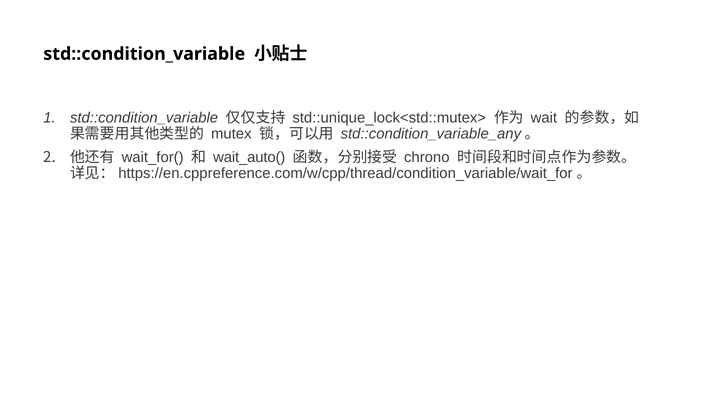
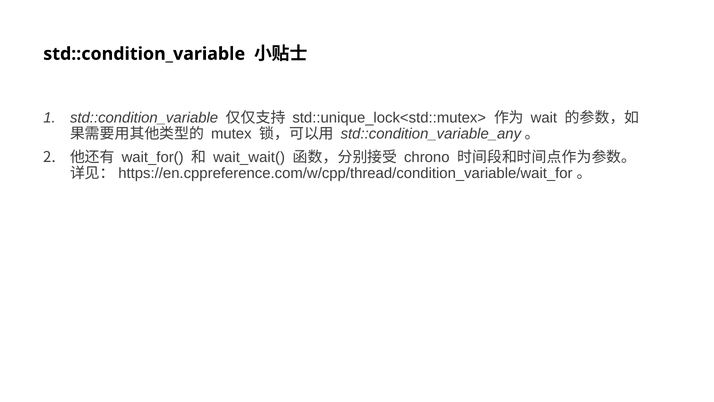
wait_auto(: wait_auto( -> wait_wait( (249, 157)
